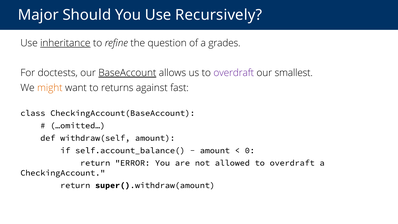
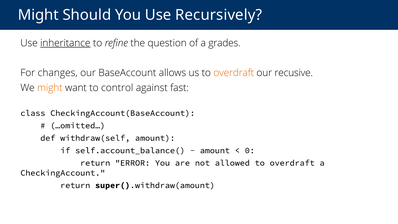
Major: Major -> Might (38, 15)
doctests: doctests -> changes (58, 73)
BaseAccount underline: present -> none (127, 73)
overdraft colour: purple -> orange (234, 73)
smallest: smallest -> recusive (294, 73)
returns: returns -> control (117, 88)
